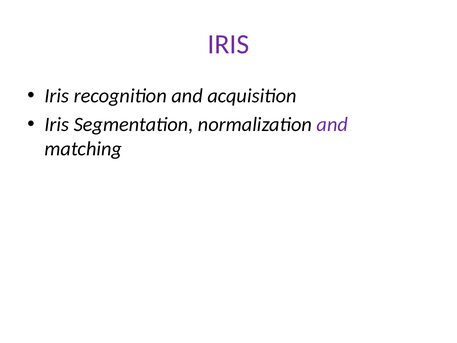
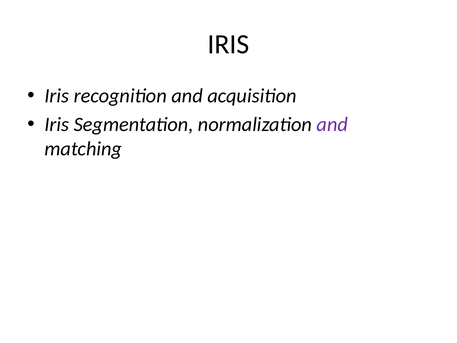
IRIS colour: purple -> black (228, 44)
